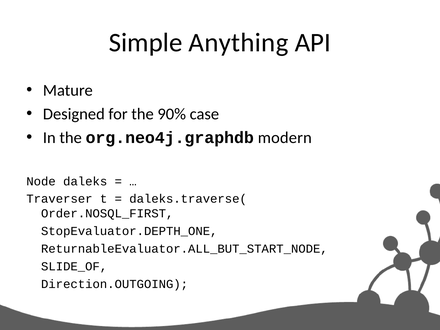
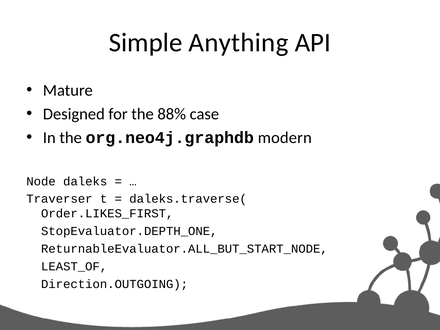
90%: 90% -> 88% (172, 114)
Order.NOSQL_FIRST: Order.NOSQL_FIRST -> Order.LIKES_FIRST (107, 214)
SLIDE_OF: SLIDE_OF -> LEAST_OF (74, 266)
